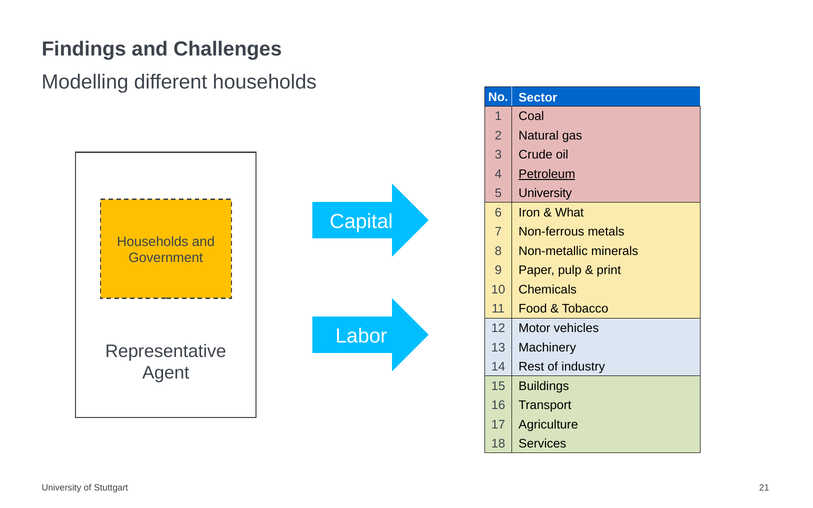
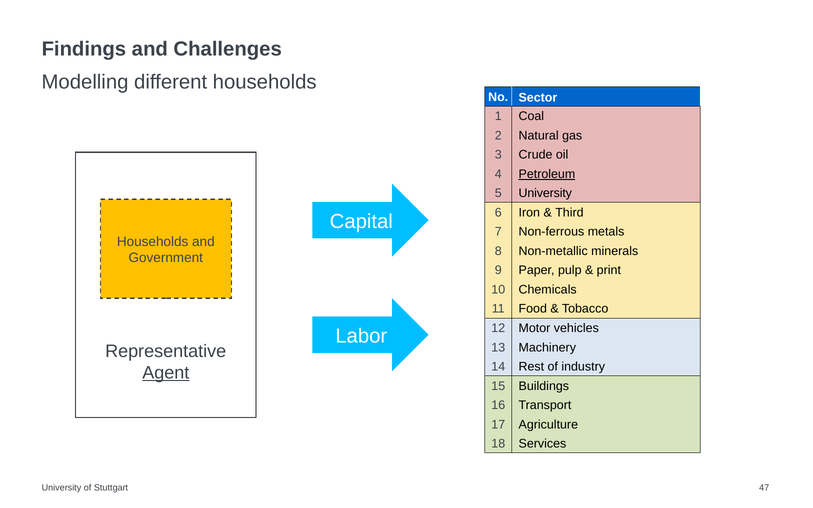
What: What -> Third (569, 213)
Agent underline: none -> present (166, 373)
21: 21 -> 47 (764, 488)
